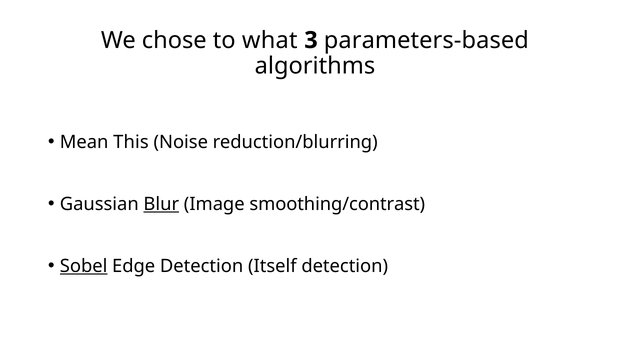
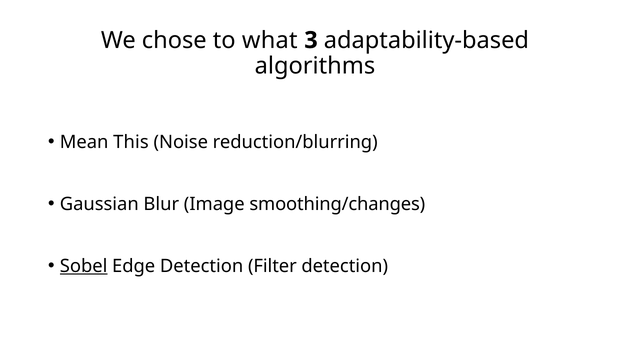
parameters-based: parameters-based -> adaptability-based (426, 40)
Blur underline: present -> none (161, 204)
smoothing/contrast: smoothing/contrast -> smoothing/changes (337, 204)
Itself: Itself -> Filter (272, 266)
